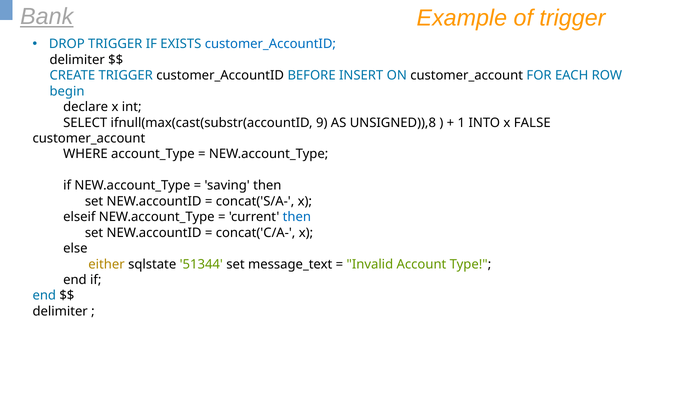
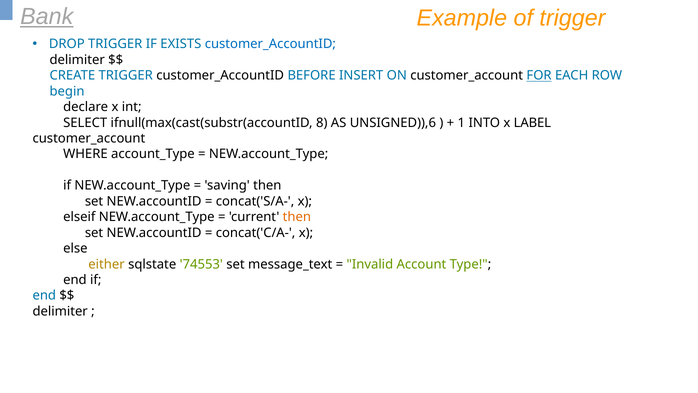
FOR underline: none -> present (539, 76)
9: 9 -> 8 (322, 123)
UNSIGNED)),8: UNSIGNED)),8 -> UNSIGNED)),6 (393, 123)
FALSE: FALSE -> LABEL (532, 123)
then colour: blue -> orange (297, 217)
51344: 51344 -> 74553 (201, 264)
